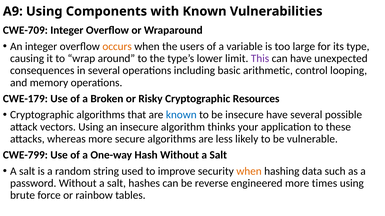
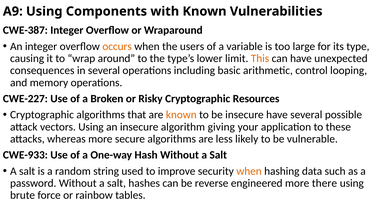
CWE-709: CWE-709 -> CWE-387 (25, 30)
This colour: purple -> orange (260, 59)
CWE-179: CWE-179 -> CWE-227 (25, 99)
known colour: blue -> orange (181, 115)
thinks: thinks -> giving (221, 127)
CWE-799: CWE-799 -> CWE-933 (25, 155)
times: times -> there (324, 184)
